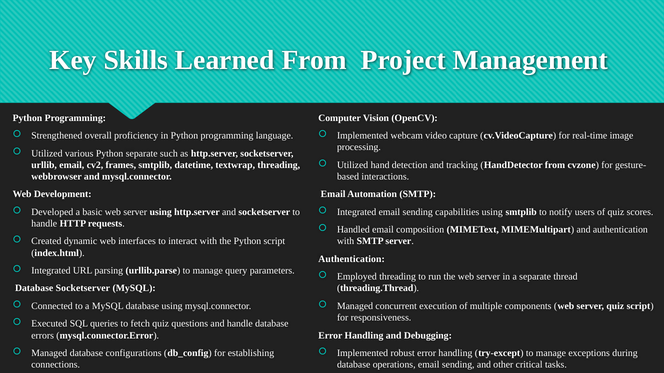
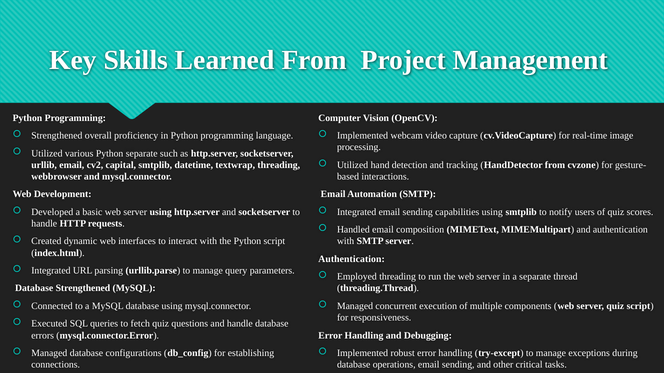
frames: frames -> capital (121, 165)
Database Socketserver: Socketserver -> Strengthened (83, 289)
